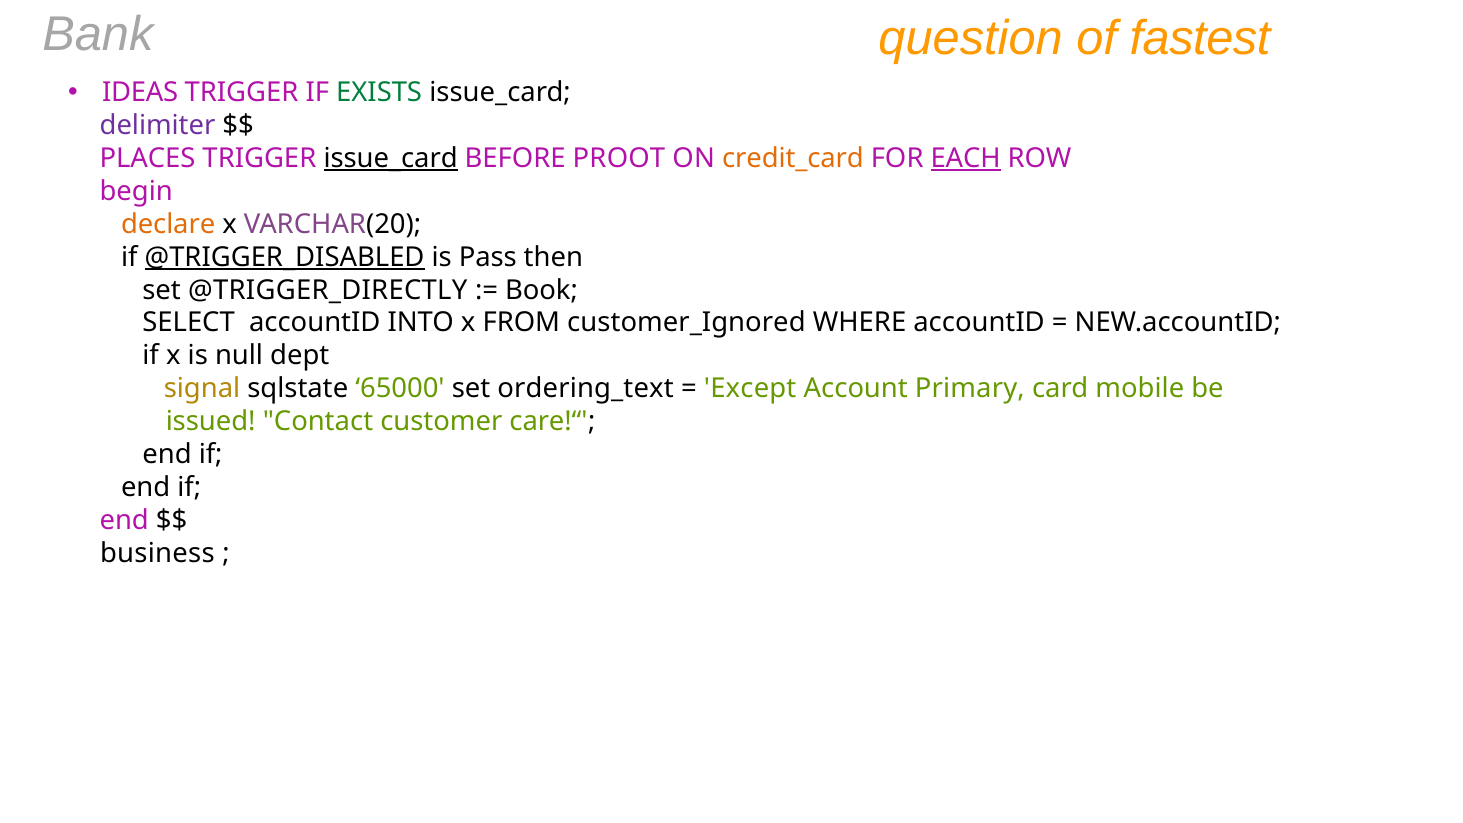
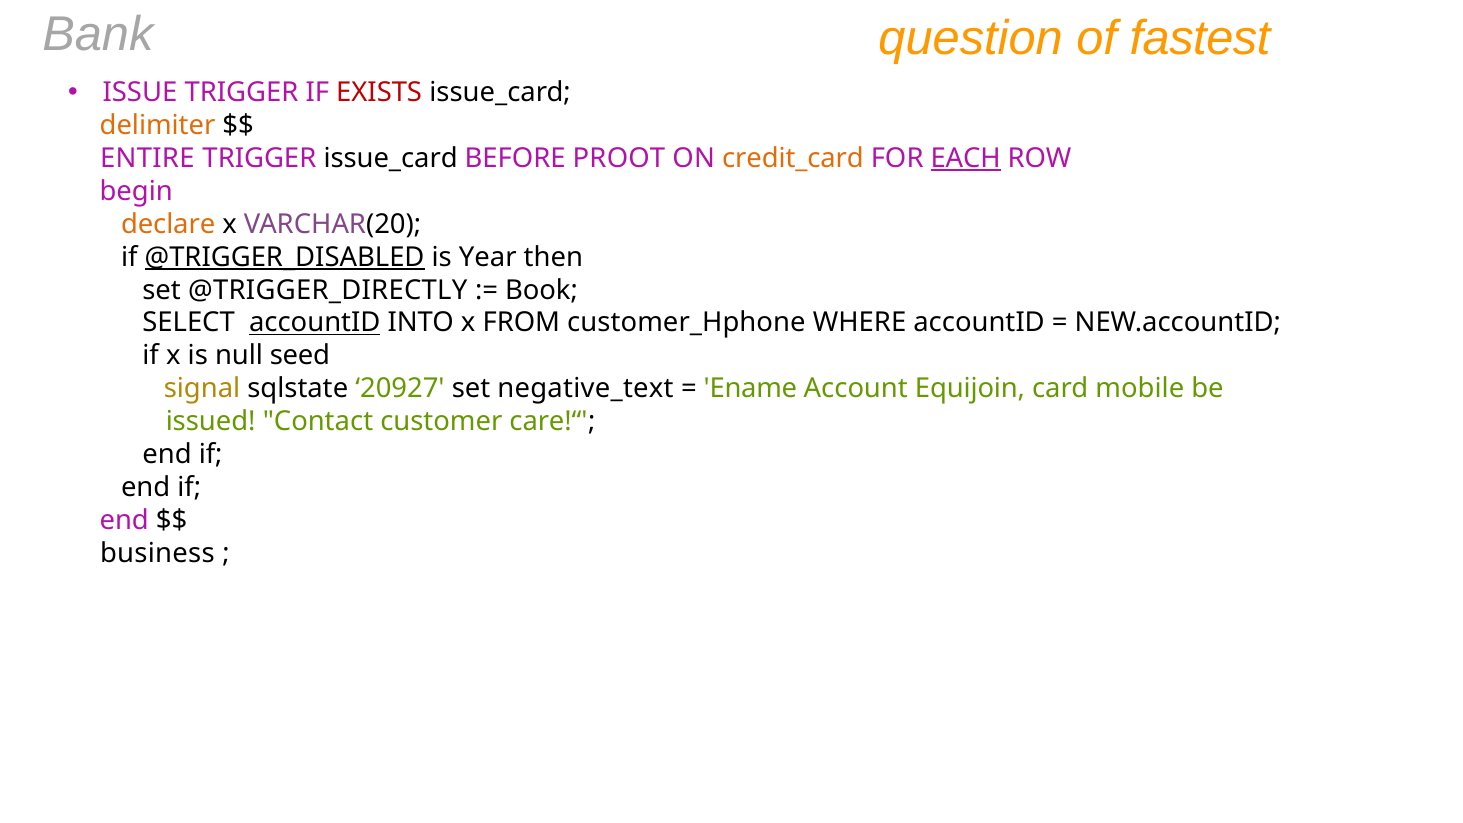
IDEAS: IDEAS -> ISSUE (140, 92)
EXISTS colour: green -> red (379, 92)
delimiter colour: purple -> orange (158, 125)
PLACES: PLACES -> ENTIRE (147, 158)
issue_card underline: present -> none (391, 158)
Pass: Pass -> Year (488, 257)
accountID underline: none -> present (315, 323)
customer_Ignored: customer_Ignored -> customer_Hphone (686, 323)
dept: dept -> seed (300, 356)
65000: 65000 -> 20927 (400, 389)
ordering_text: ordering_text -> negative_text (586, 389)
Except: Except -> Ename (750, 389)
Primary: Primary -> Equijoin (970, 389)
